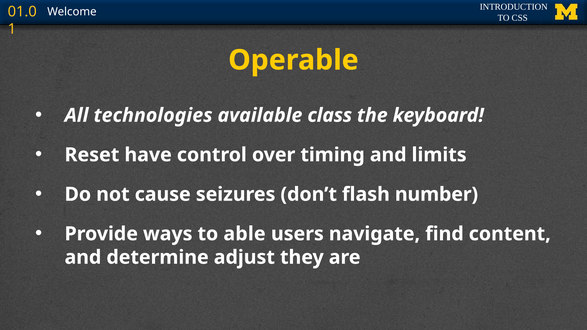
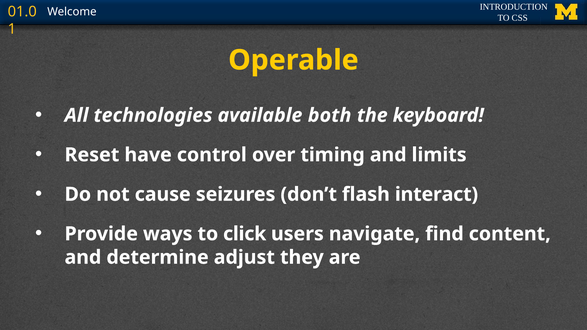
class: class -> both (330, 115)
number: number -> interact (437, 194)
able: able -> click (245, 234)
